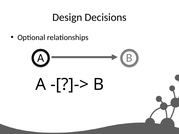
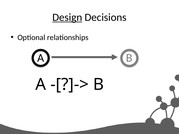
Design underline: none -> present (67, 17)
